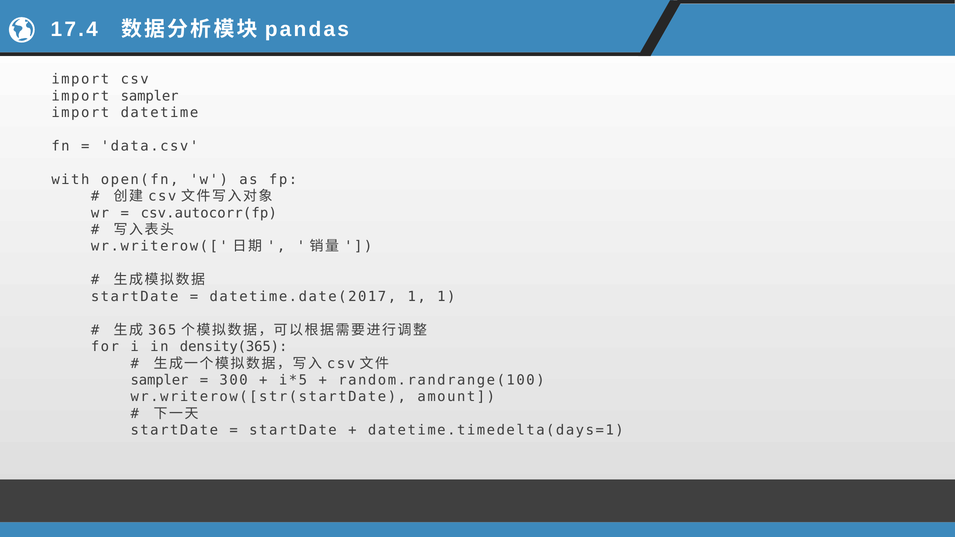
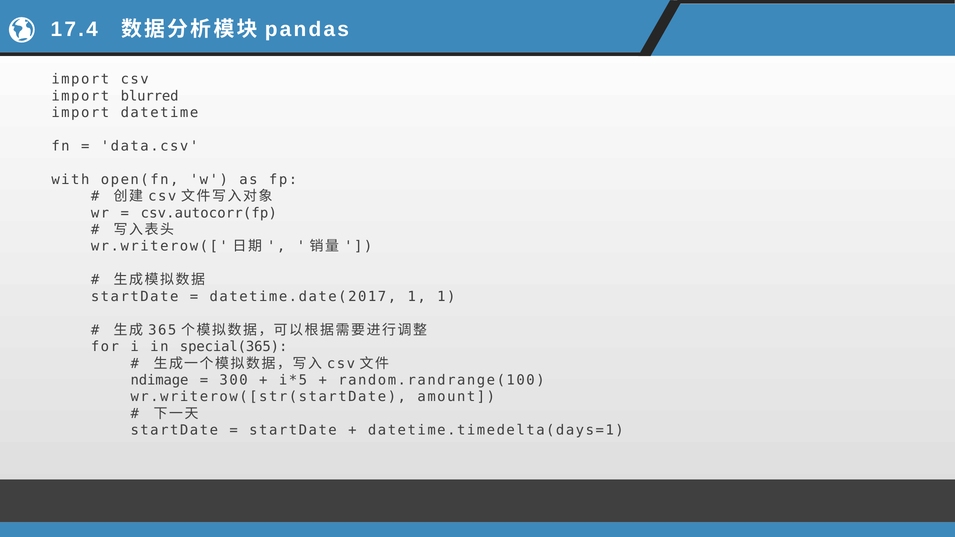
import sampler: sampler -> blurred (150, 96)
density(365: density(365 -> special(365 (234, 347)
sampler: sampler -> ndimage (160, 380)
